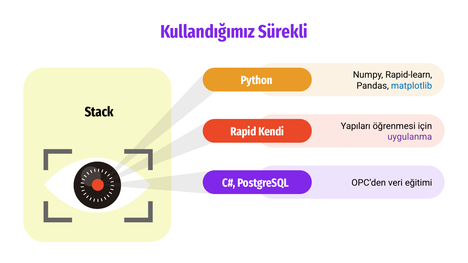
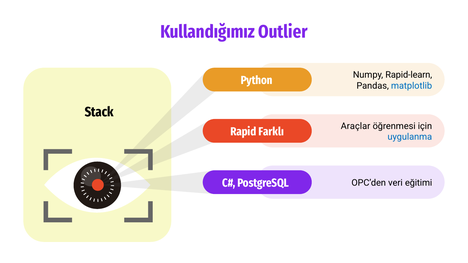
Sürekli: Sürekli -> Outlier (283, 32)
Yapıları: Yapıları -> Araçlar (356, 126)
Kendi: Kendi -> Farklı (271, 132)
uygulanma colour: purple -> blue (410, 137)
